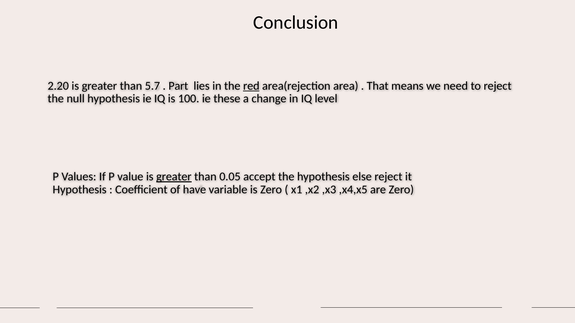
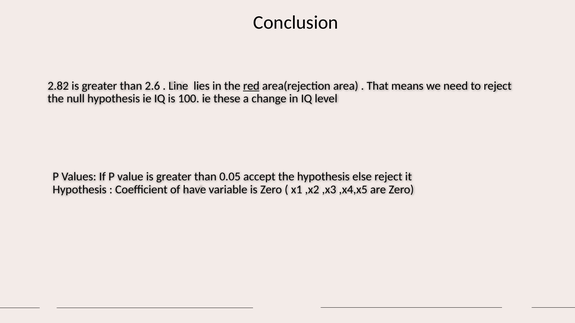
2.20: 2.20 -> 2.82 (58, 86)
5.7: 5.7 -> 2.6 (152, 86)
Part: Part -> Line (178, 86)
greater underline: present -> none (174, 177)
